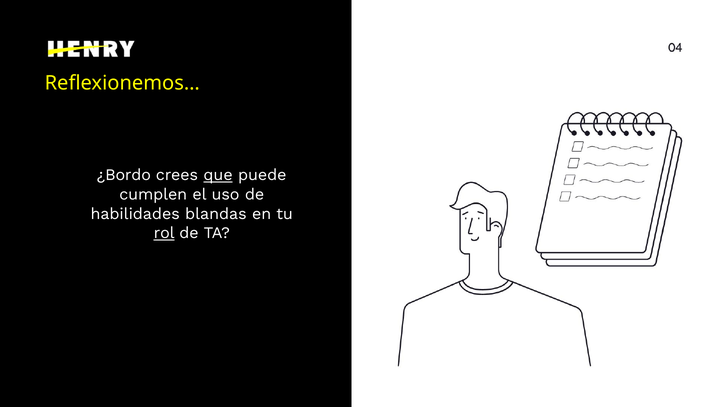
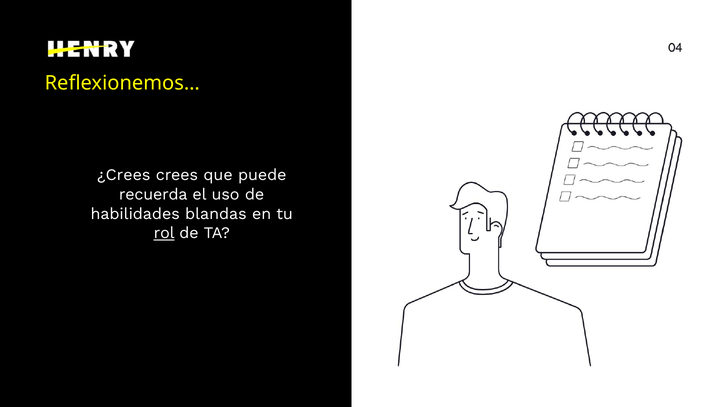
¿Bordo: ¿Bordo -> ¿Crees (124, 175)
que underline: present -> none (218, 175)
cumplen: cumplen -> recuerda (153, 194)
